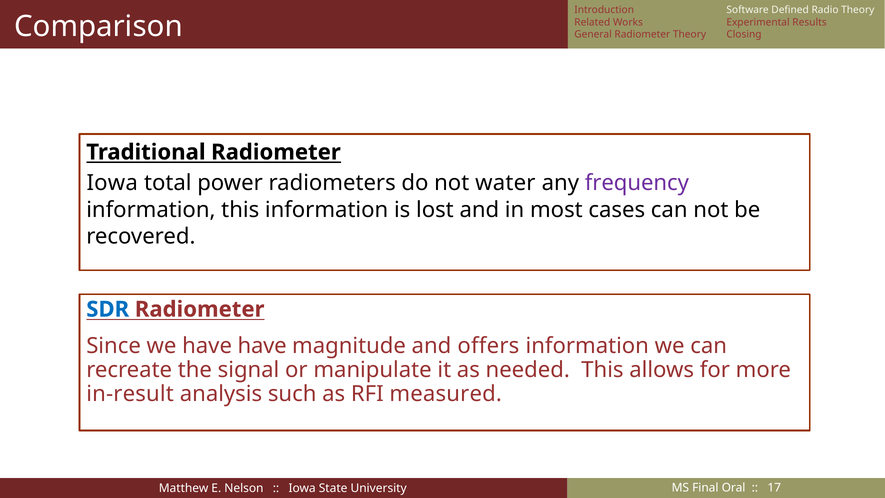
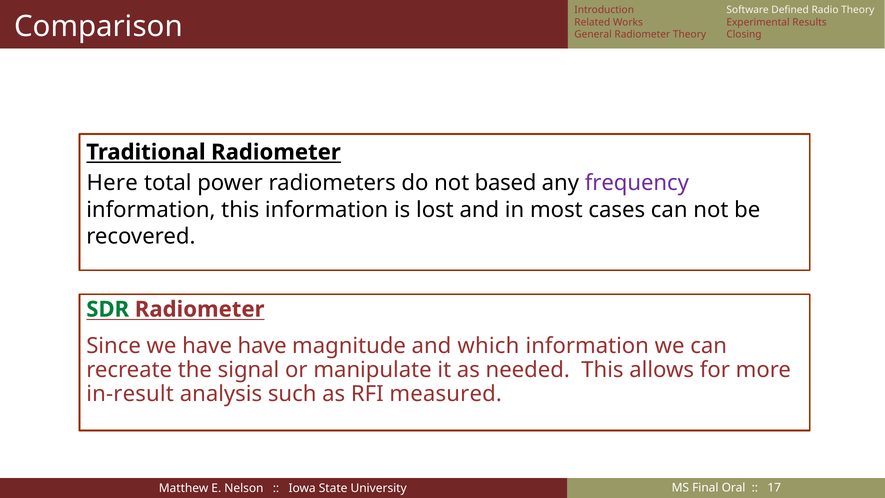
Iowa: Iowa -> Here (112, 183)
water: water -> based (506, 183)
SDR colour: blue -> green (108, 309)
offers: offers -> which (488, 346)
